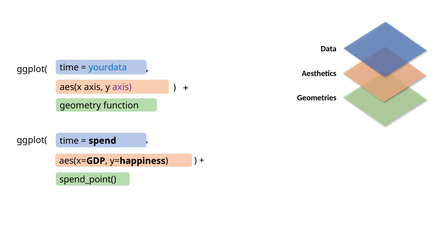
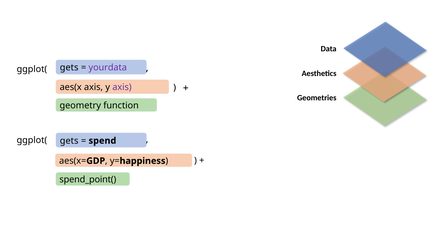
time: time -> gets (69, 68)
yourdata colour: blue -> purple (108, 68)
time: time -> gets (69, 141)
